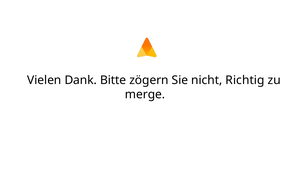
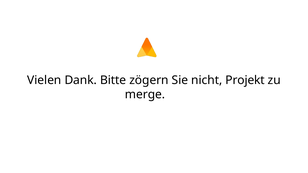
Richtig: Richtig -> Projekt (245, 80)
